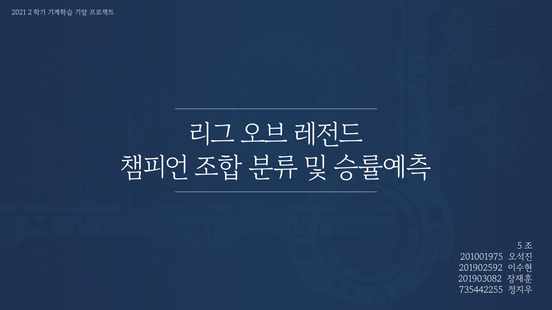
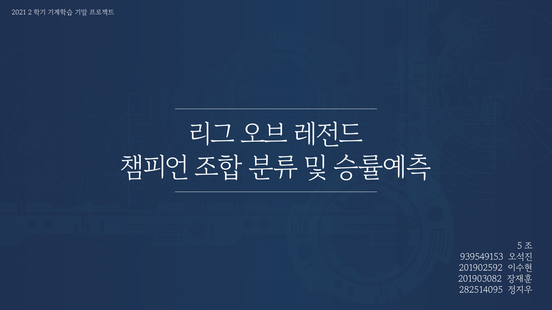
201001975: 201001975 -> 939549153 (482, 258)
735442255: 735442255 -> 282514095 (481, 291)
